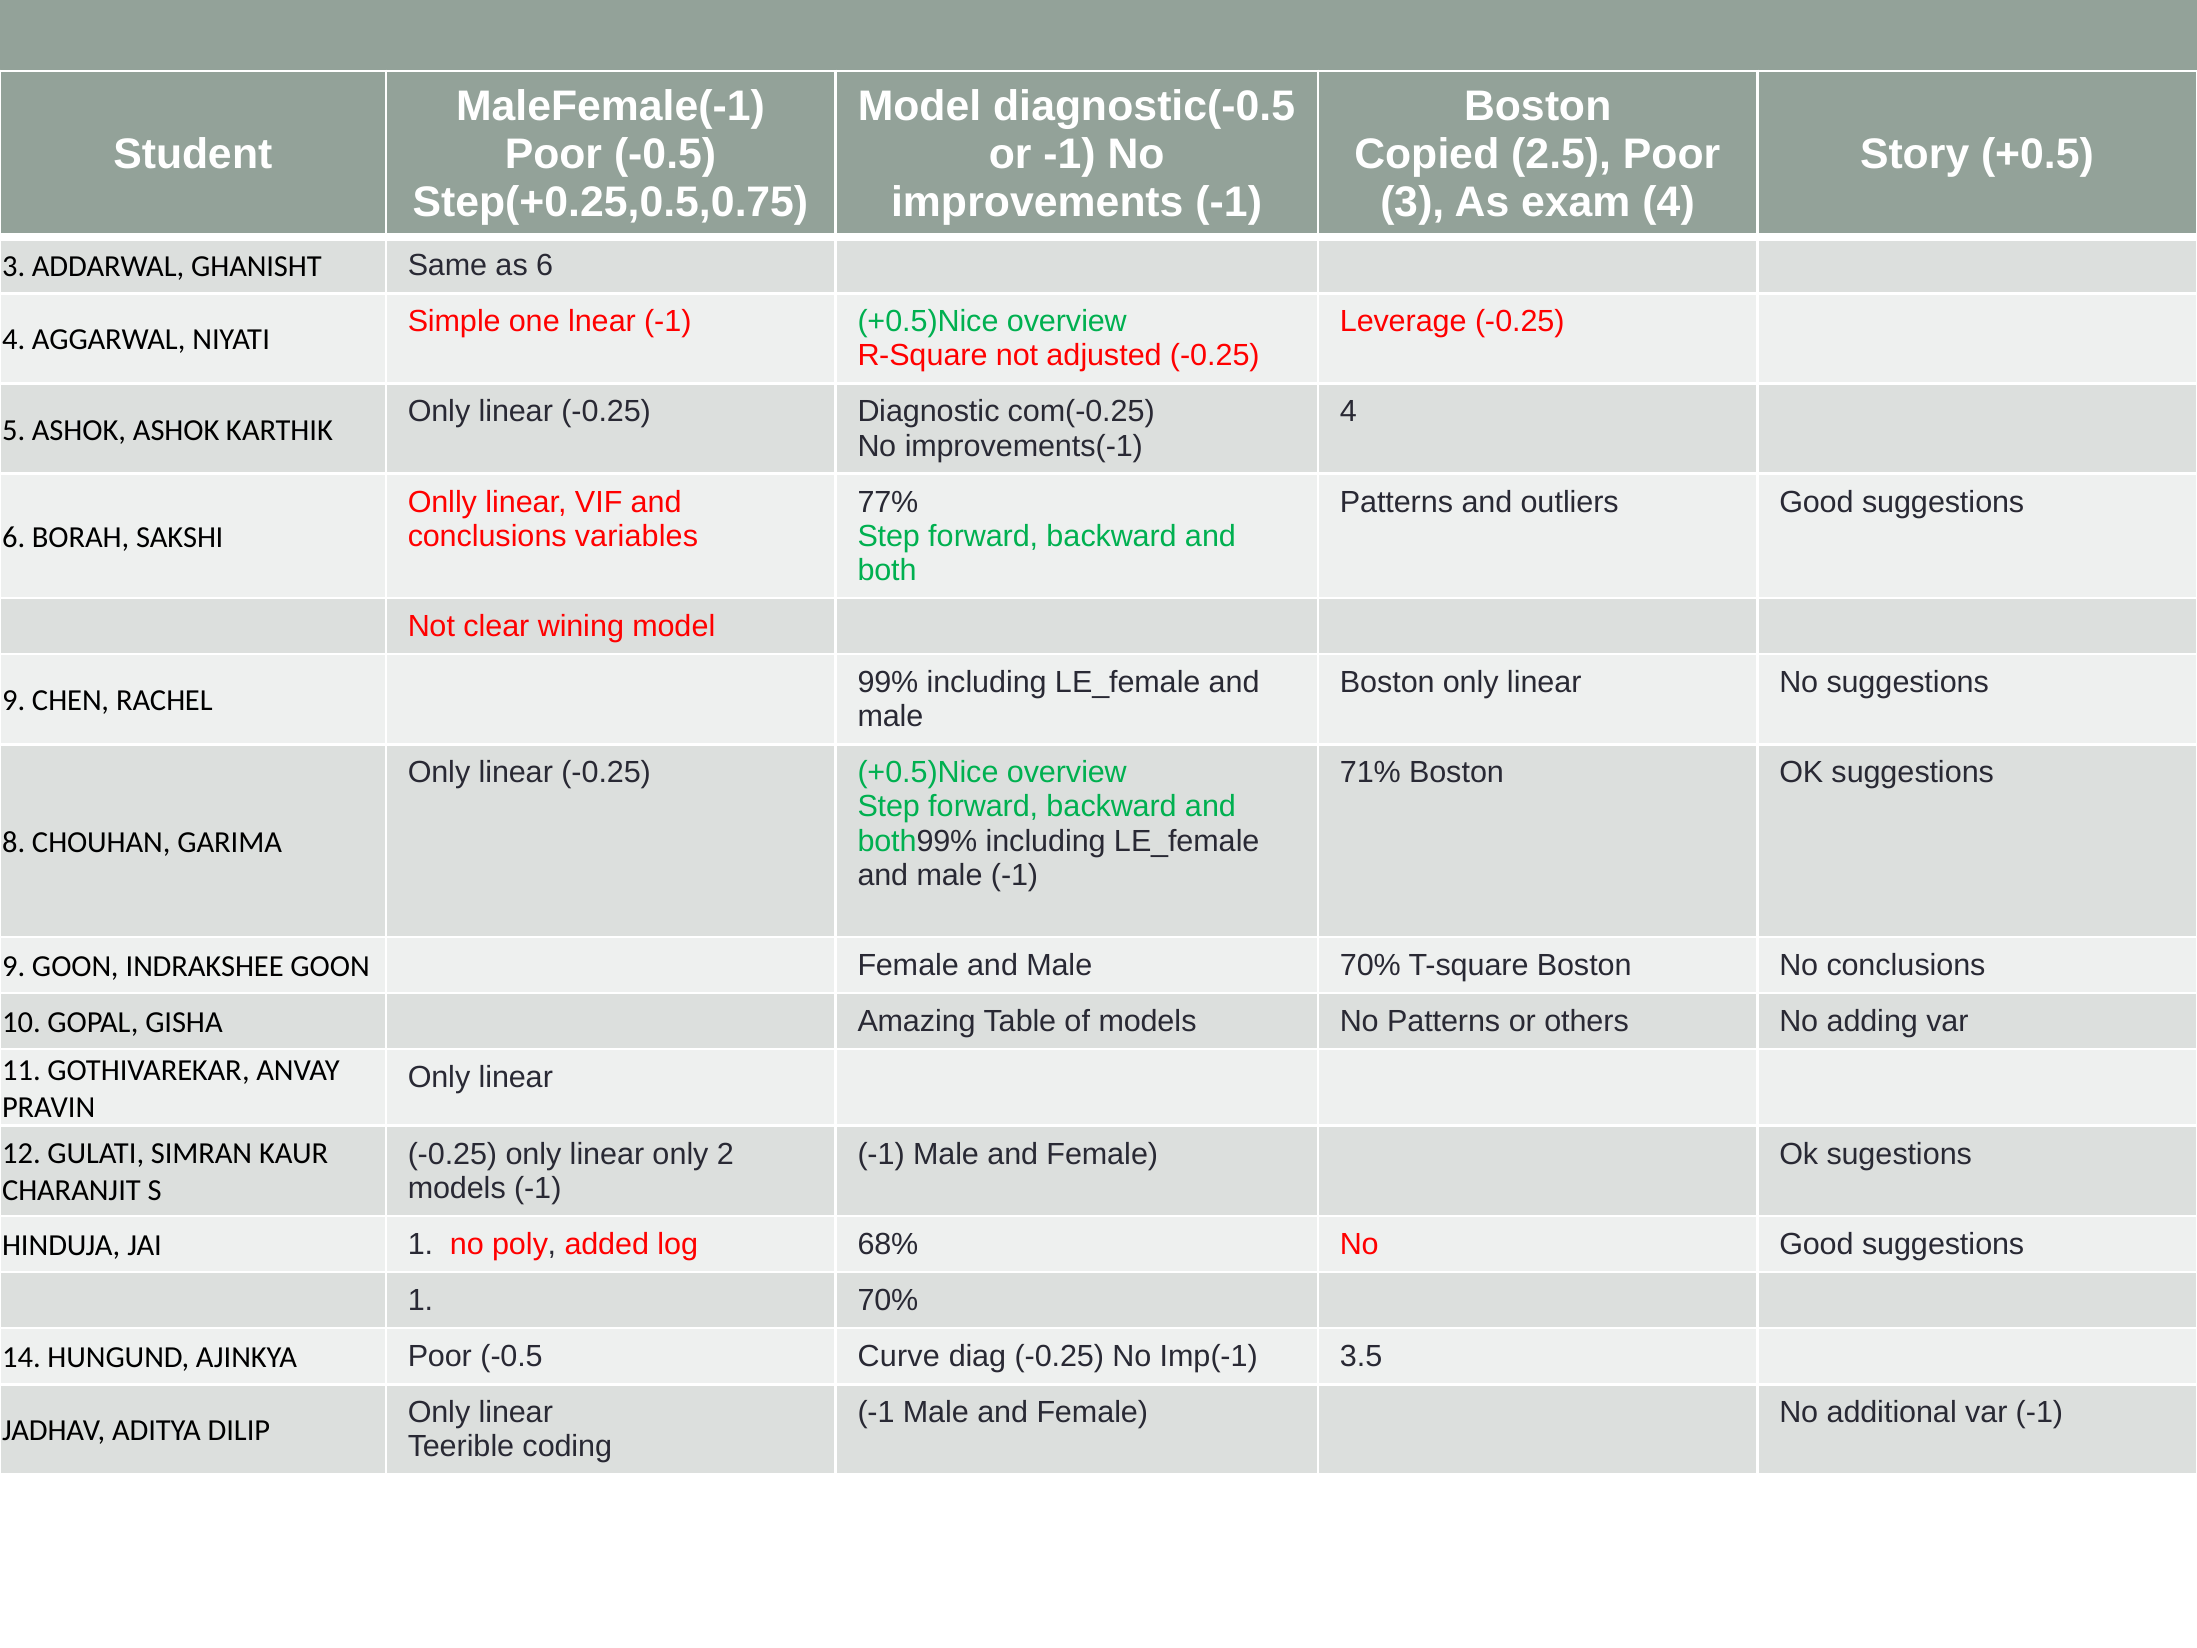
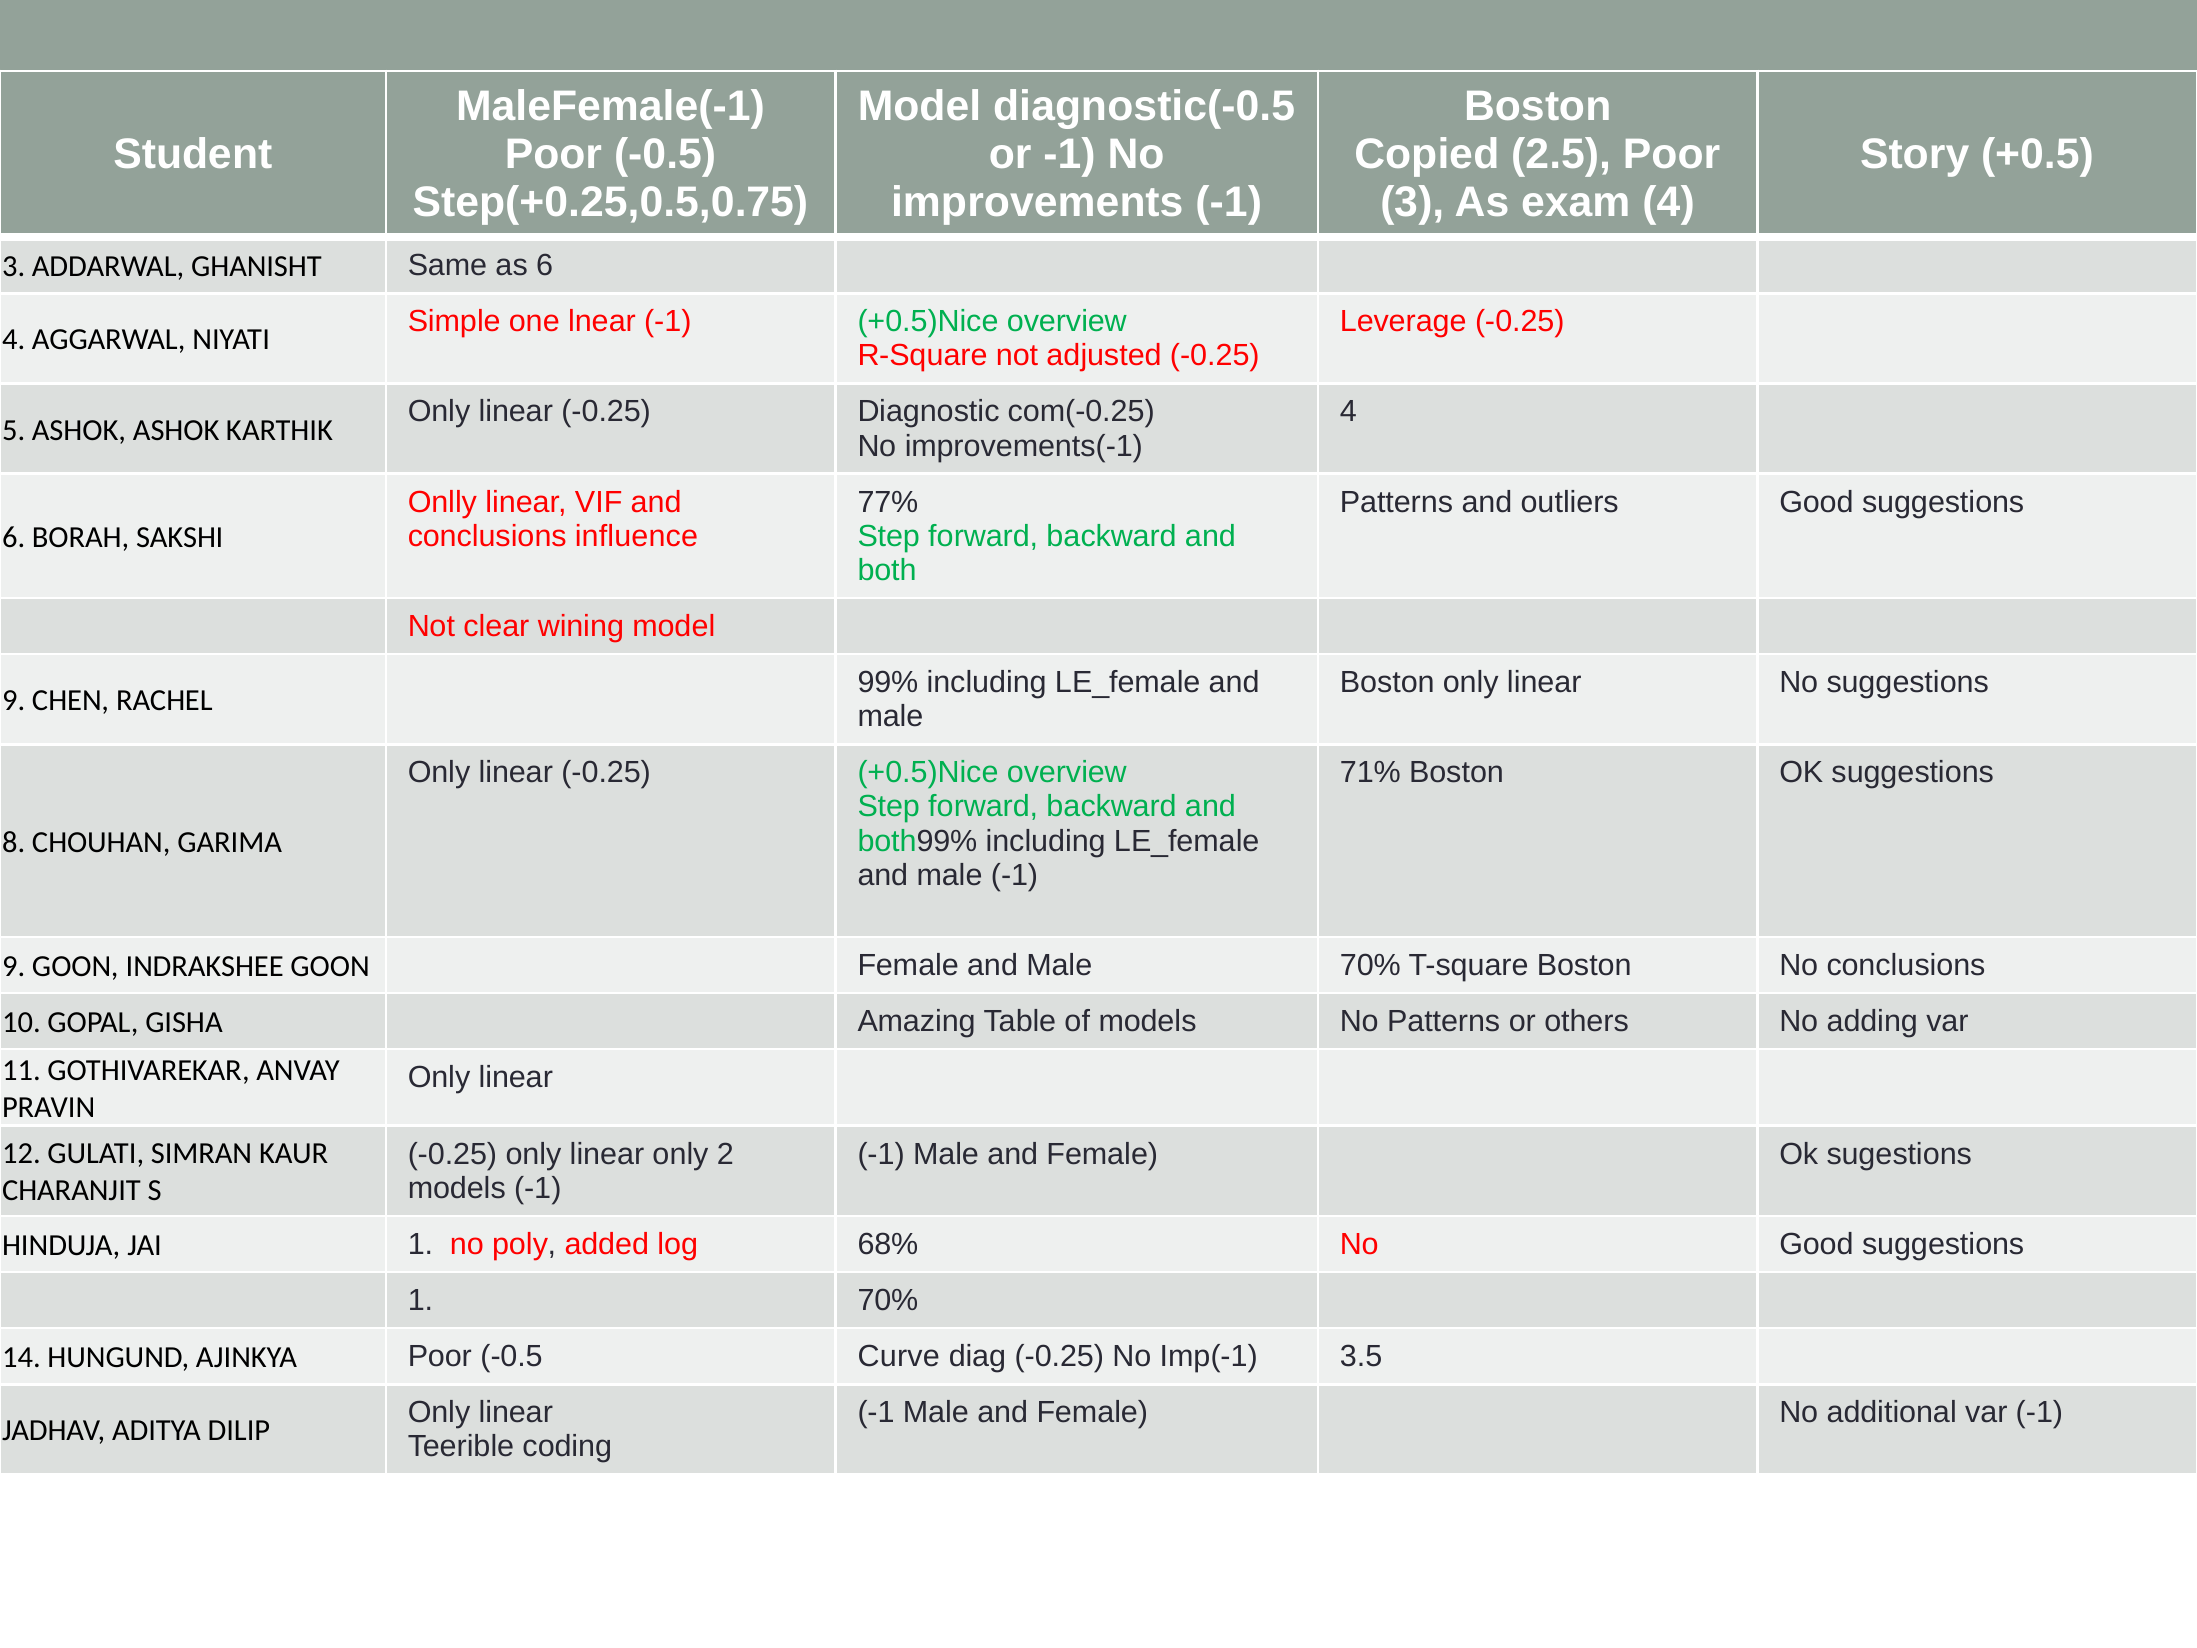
variables: variables -> influence (636, 536)
